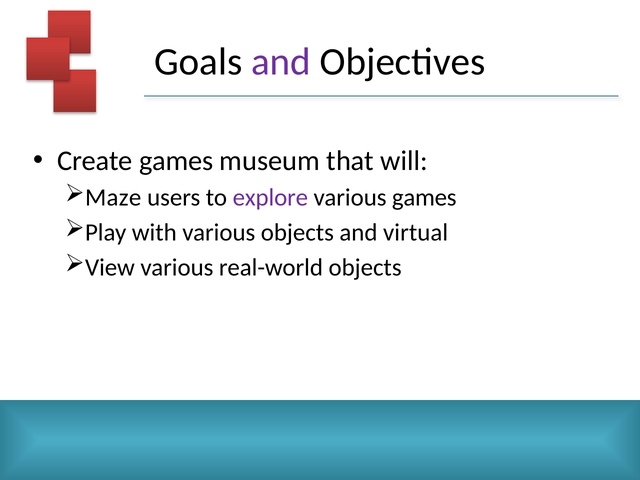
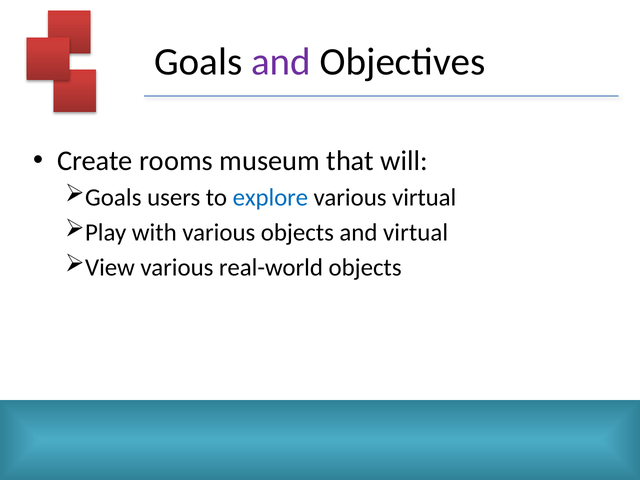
Create games: games -> rooms (176, 161)
Maze: Maze -> Goals (113, 198)
explore colour: purple -> blue (270, 198)
various games: games -> virtual (424, 198)
